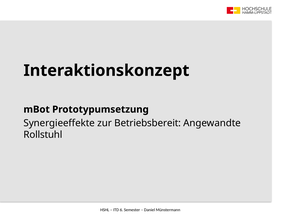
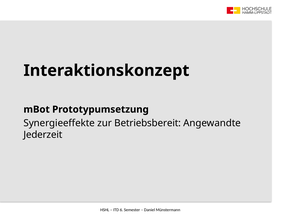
Rollstuhl: Rollstuhl -> Jederzeit (43, 134)
